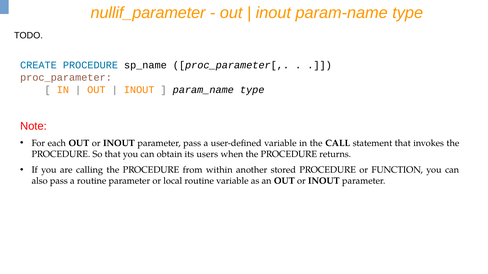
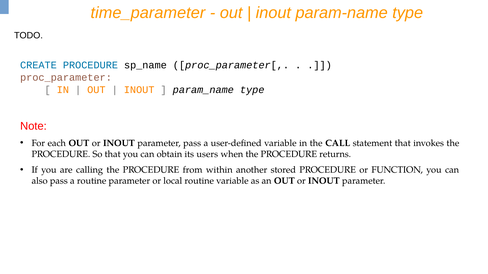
nullif_parameter: nullif_parameter -> time_parameter (148, 13)
